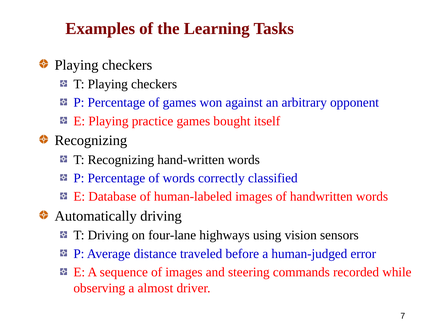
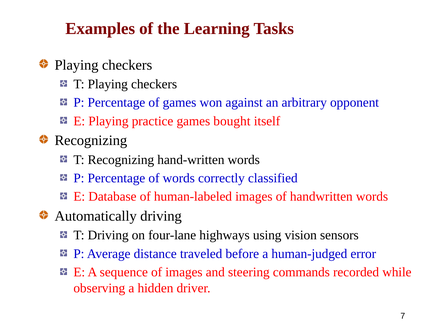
almost: almost -> hidden (155, 287)
